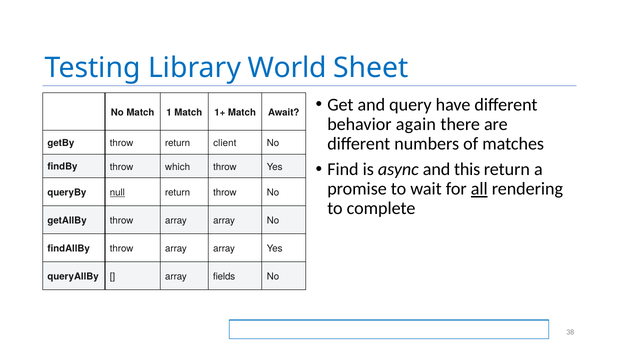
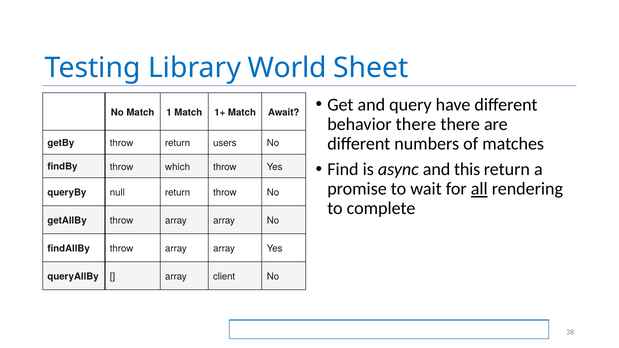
behavior again: again -> there (416, 124)
client: client -> users (225, 143)
null underline: present -> none (117, 193)
fields: fields -> client (224, 277)
